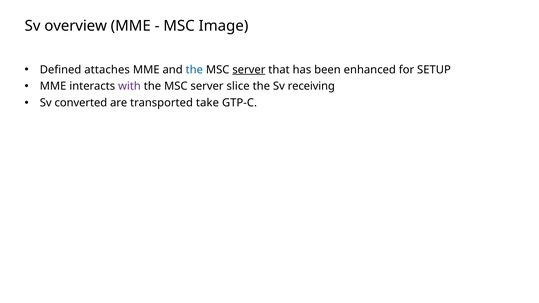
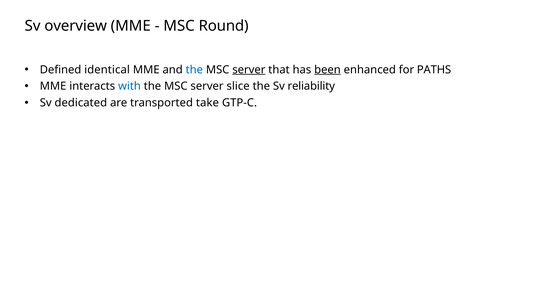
Image: Image -> Round (224, 26)
attaches: attaches -> identical (107, 70)
been underline: none -> present (327, 70)
SETUP: SETUP -> PATHS (434, 70)
with colour: purple -> blue (129, 86)
receiving: receiving -> reliability (311, 86)
converted: converted -> dedicated (81, 103)
